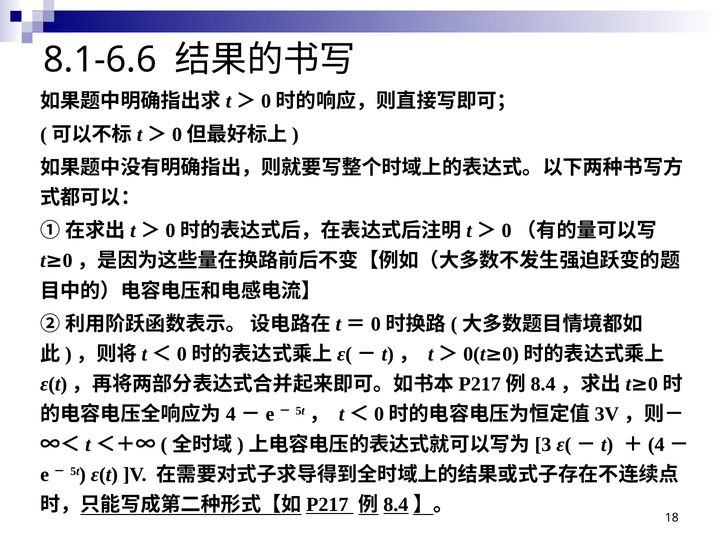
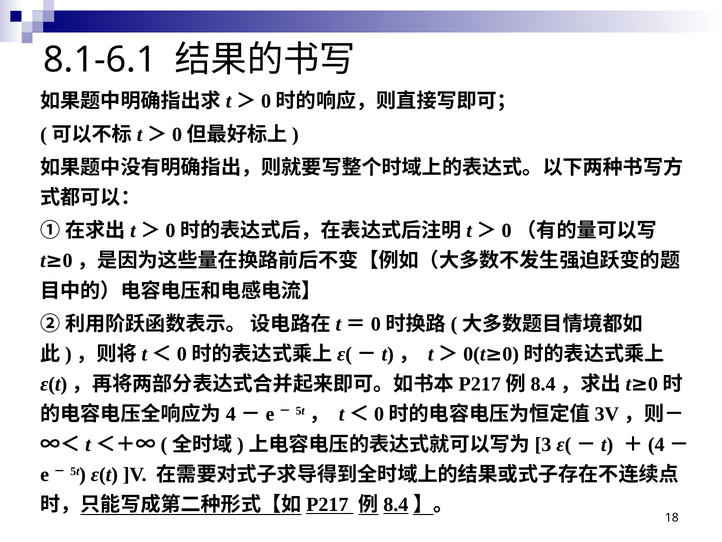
8.1-6.6: 8.1-6.6 -> 8.1-6.1 (100, 60)
